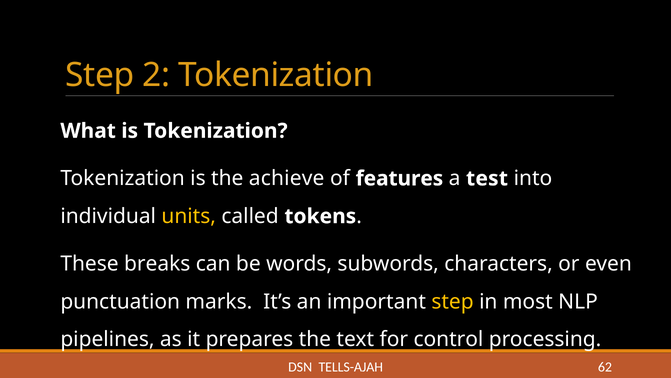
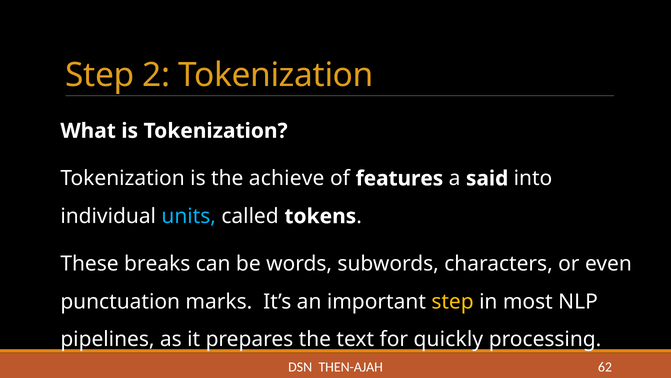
test: test -> said (487, 178)
units colour: yellow -> light blue (189, 216)
control: control -> quickly (448, 339)
TELLS-AJAH: TELLS-AJAH -> THEN-AJAH (351, 367)
